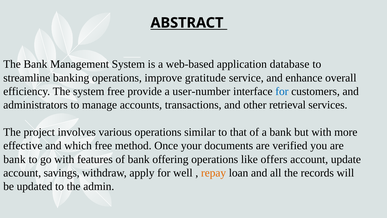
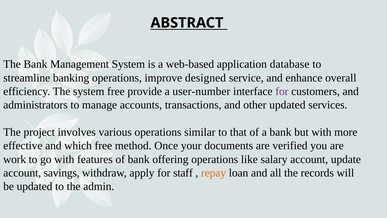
gratitude: gratitude -> designed (205, 78)
for colour: blue -> purple (282, 91)
other retrieval: retrieval -> updated (287, 105)
bank: bank -> work (15, 159)
offers: offers -> salary (274, 159)
well: well -> staff (183, 173)
